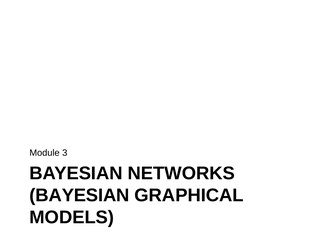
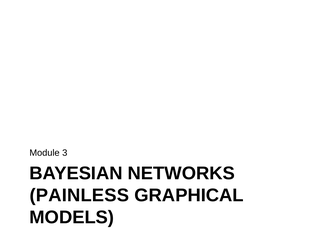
BAYESIAN: BAYESIAN -> PAINLESS (79, 196)
